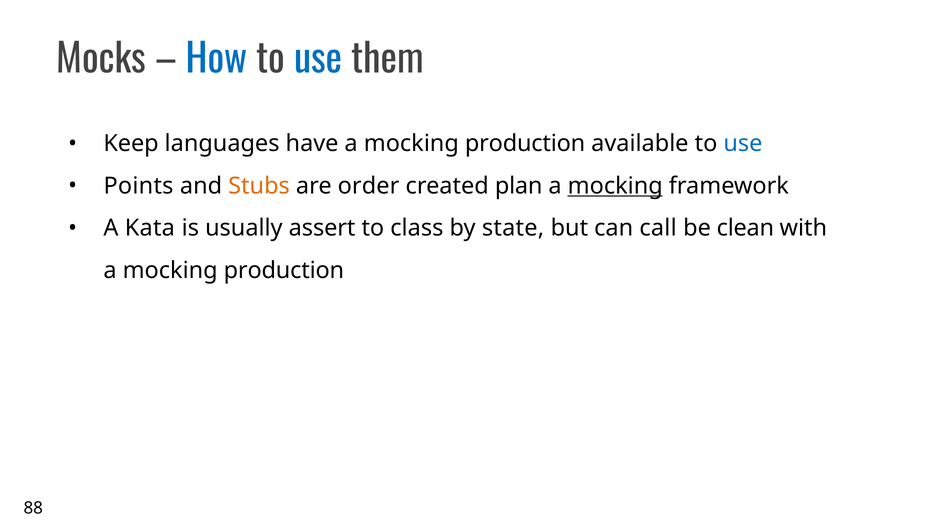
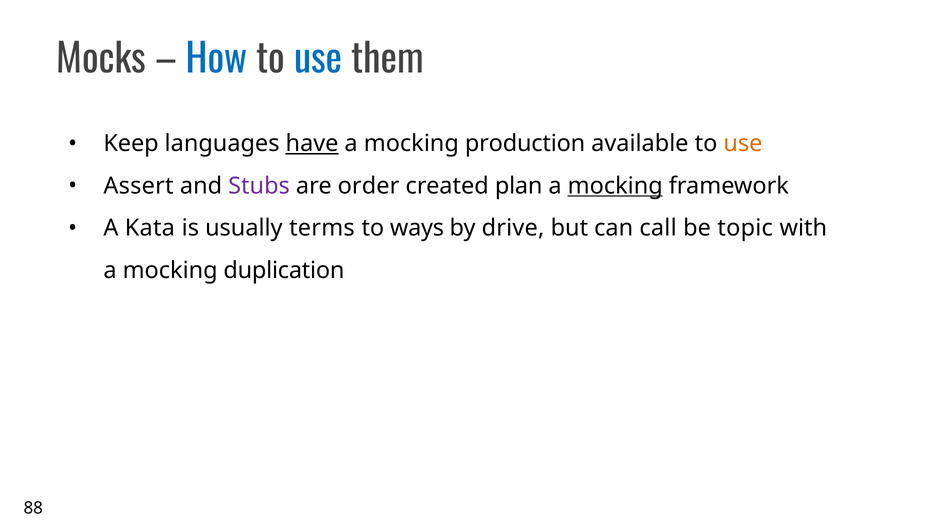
have underline: none -> present (312, 144)
use colour: blue -> orange (743, 144)
Points: Points -> Assert (139, 186)
Stubs colour: orange -> purple (259, 186)
assert: assert -> terms (322, 228)
class: class -> ways (417, 228)
state: state -> drive (513, 228)
clean: clean -> topic (745, 228)
production: production -> duplication (284, 270)
